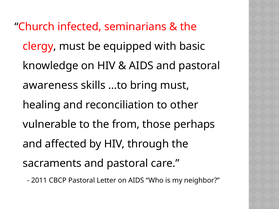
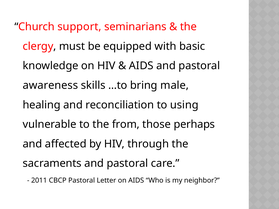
infected: infected -> support (79, 27)
bring must: must -> male (175, 85)
other: other -> using (184, 105)
